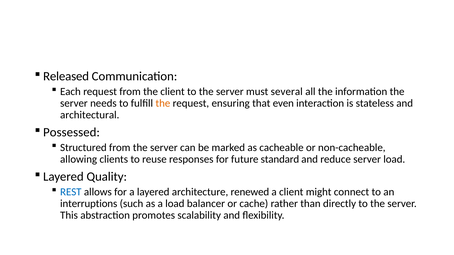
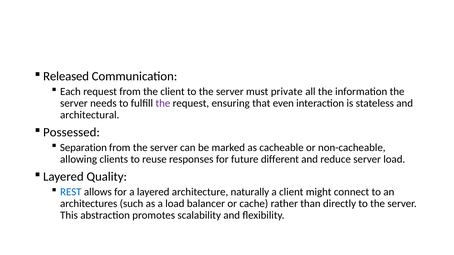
several: several -> private (287, 92)
the colour: orange -> purple (163, 103)
Structured: Structured -> Separation (83, 148)
standard: standard -> different (280, 160)
renewed: renewed -> naturally (250, 192)
interruptions: interruptions -> architectures (89, 204)
